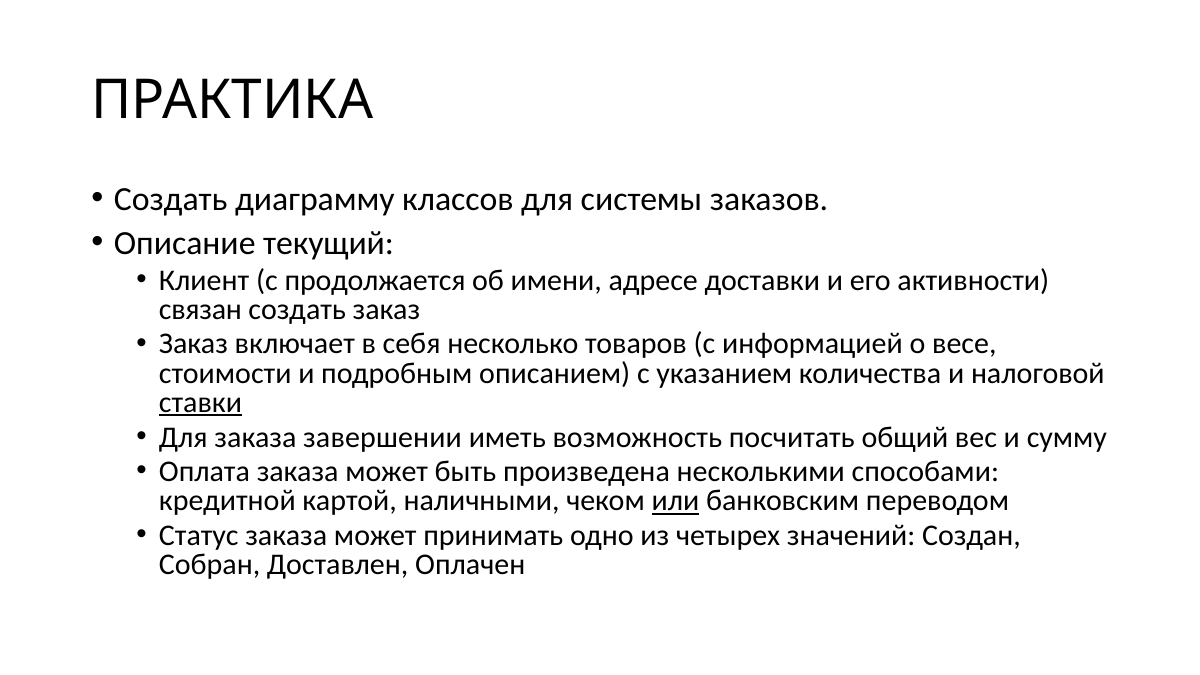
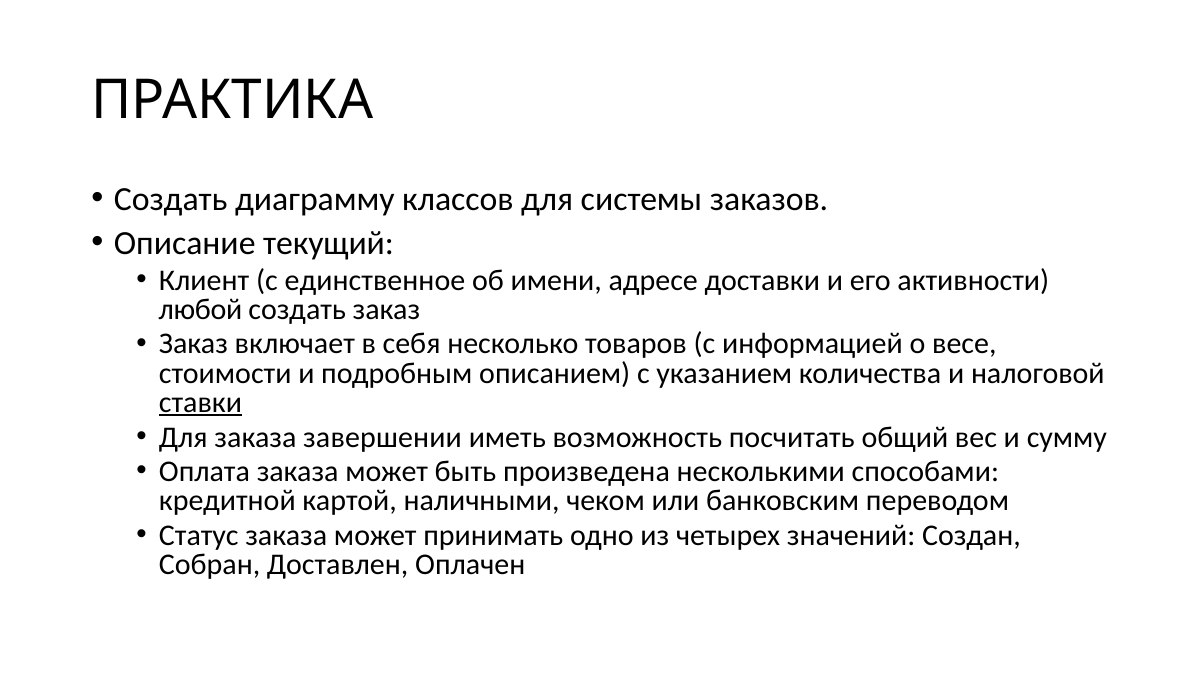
продолжается: продолжается -> единственное (375, 280)
связан: связан -> любой (200, 309)
или underline: present -> none (675, 501)
